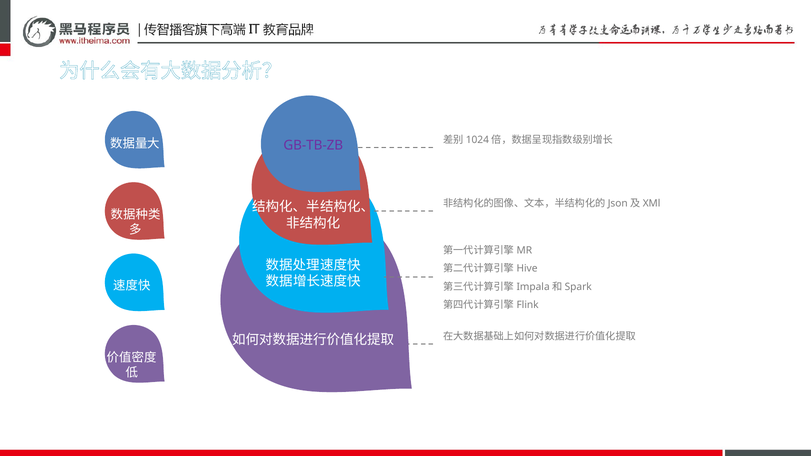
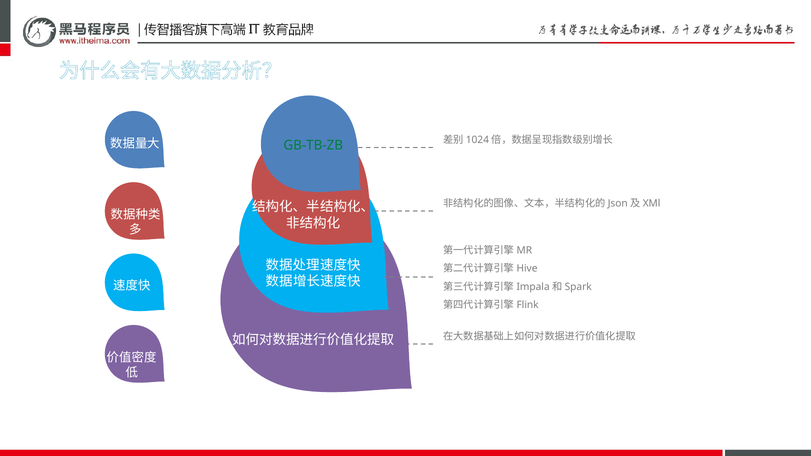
GB-TB-ZB colour: purple -> green (313, 145)
